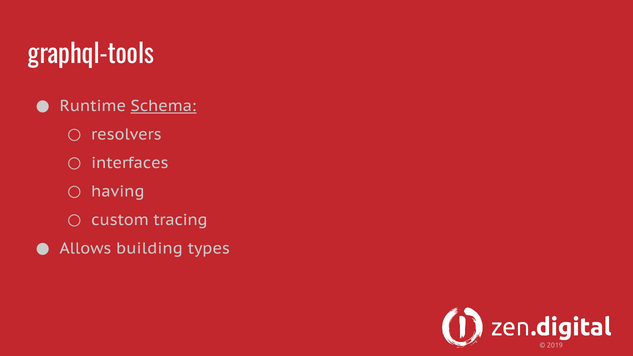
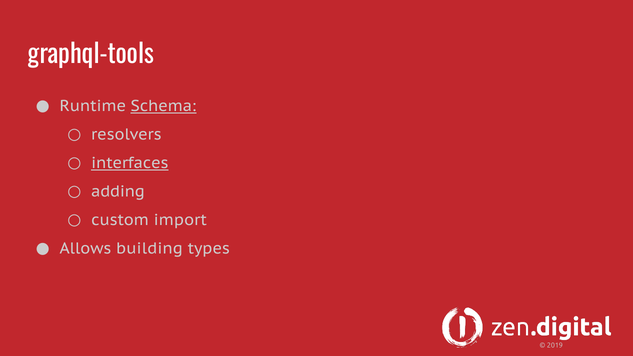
interfaces underline: none -> present (130, 163)
having: having -> adding (118, 192)
tracing: tracing -> import (180, 220)
